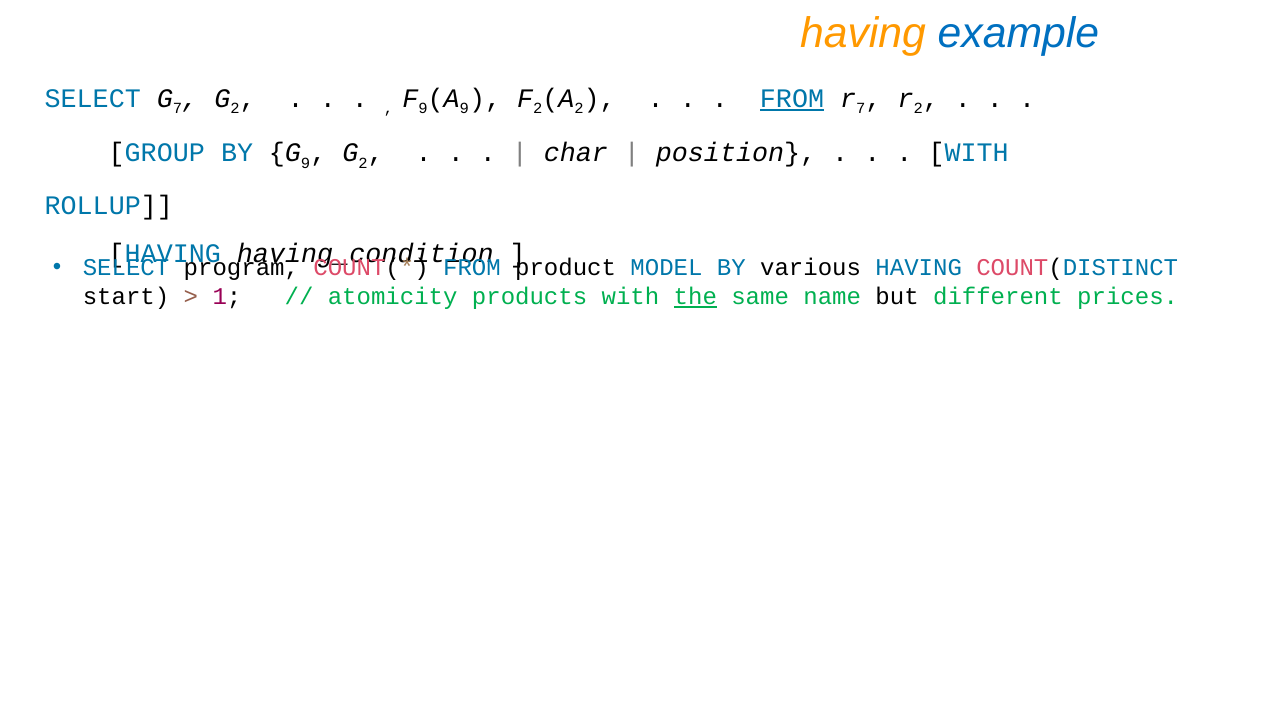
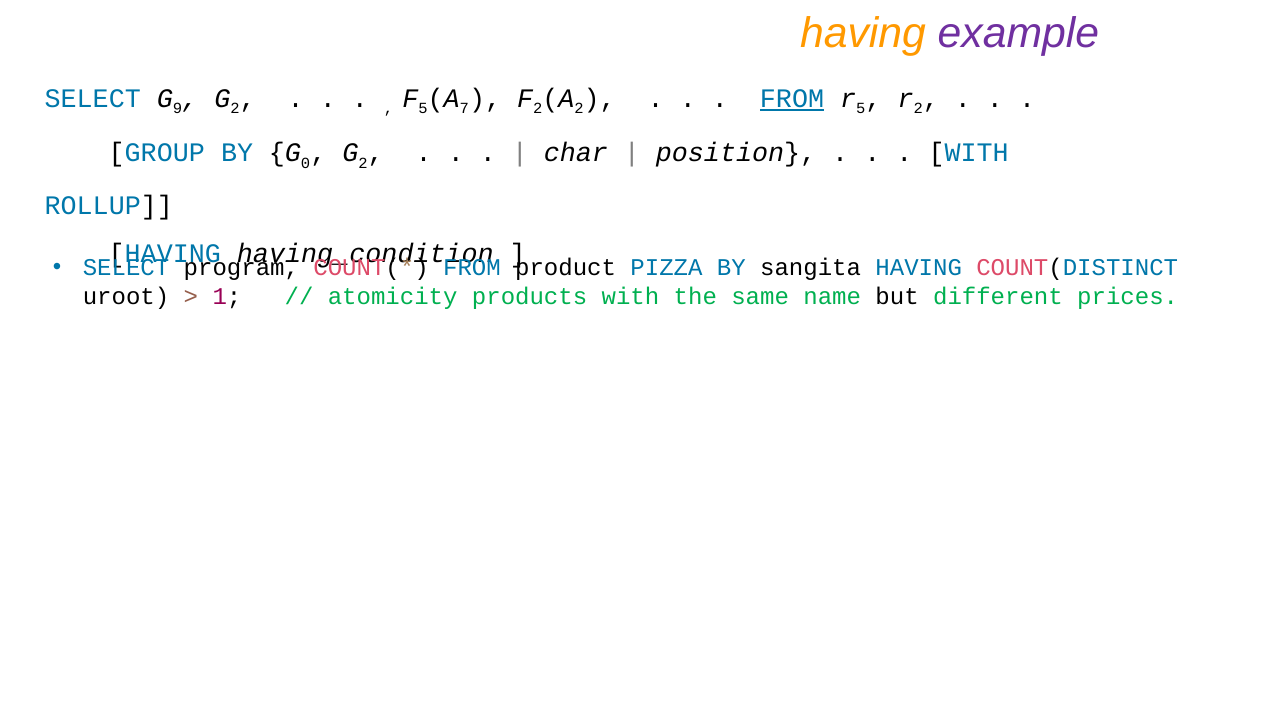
example colour: blue -> purple (1018, 33)
7: 7 -> 9 (178, 109)
9: 9 -> 5 (423, 109)
9: 9 -> 7 (464, 109)
7: 7 -> 5 (861, 109)
9: 9 -> 0 (306, 163)
MODEL: MODEL -> PIZZA (666, 268)
various: various -> sangita (811, 268)
start: start -> uroot (126, 297)
the underline: present -> none (695, 297)
